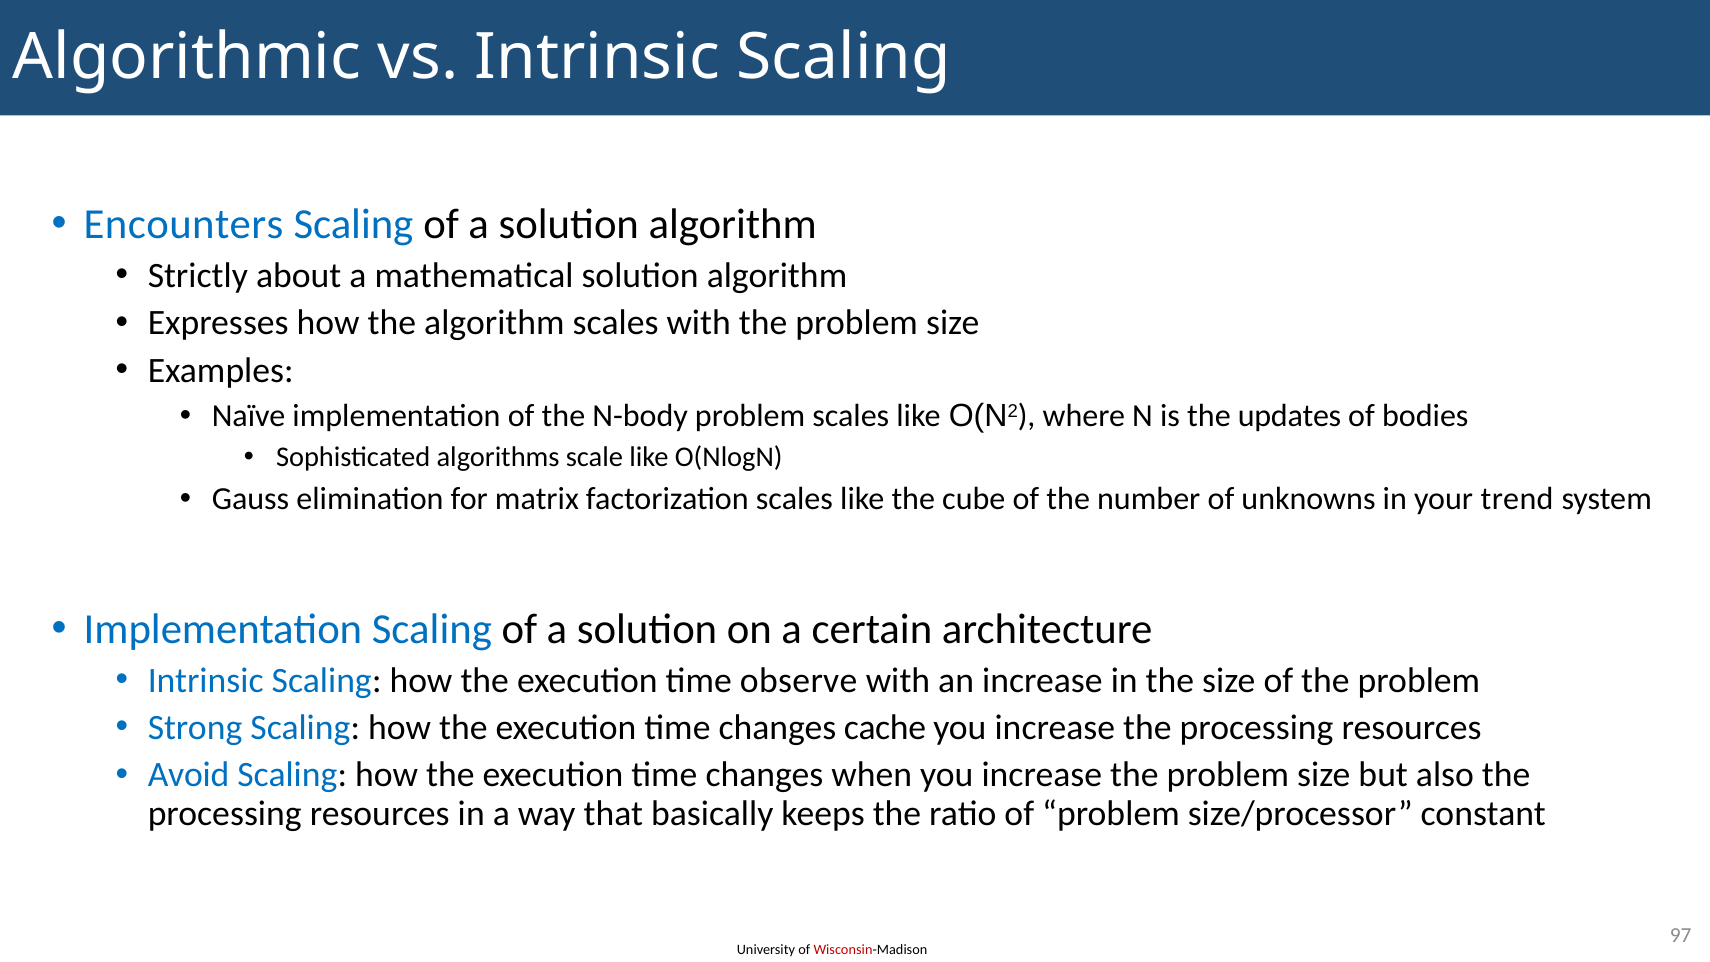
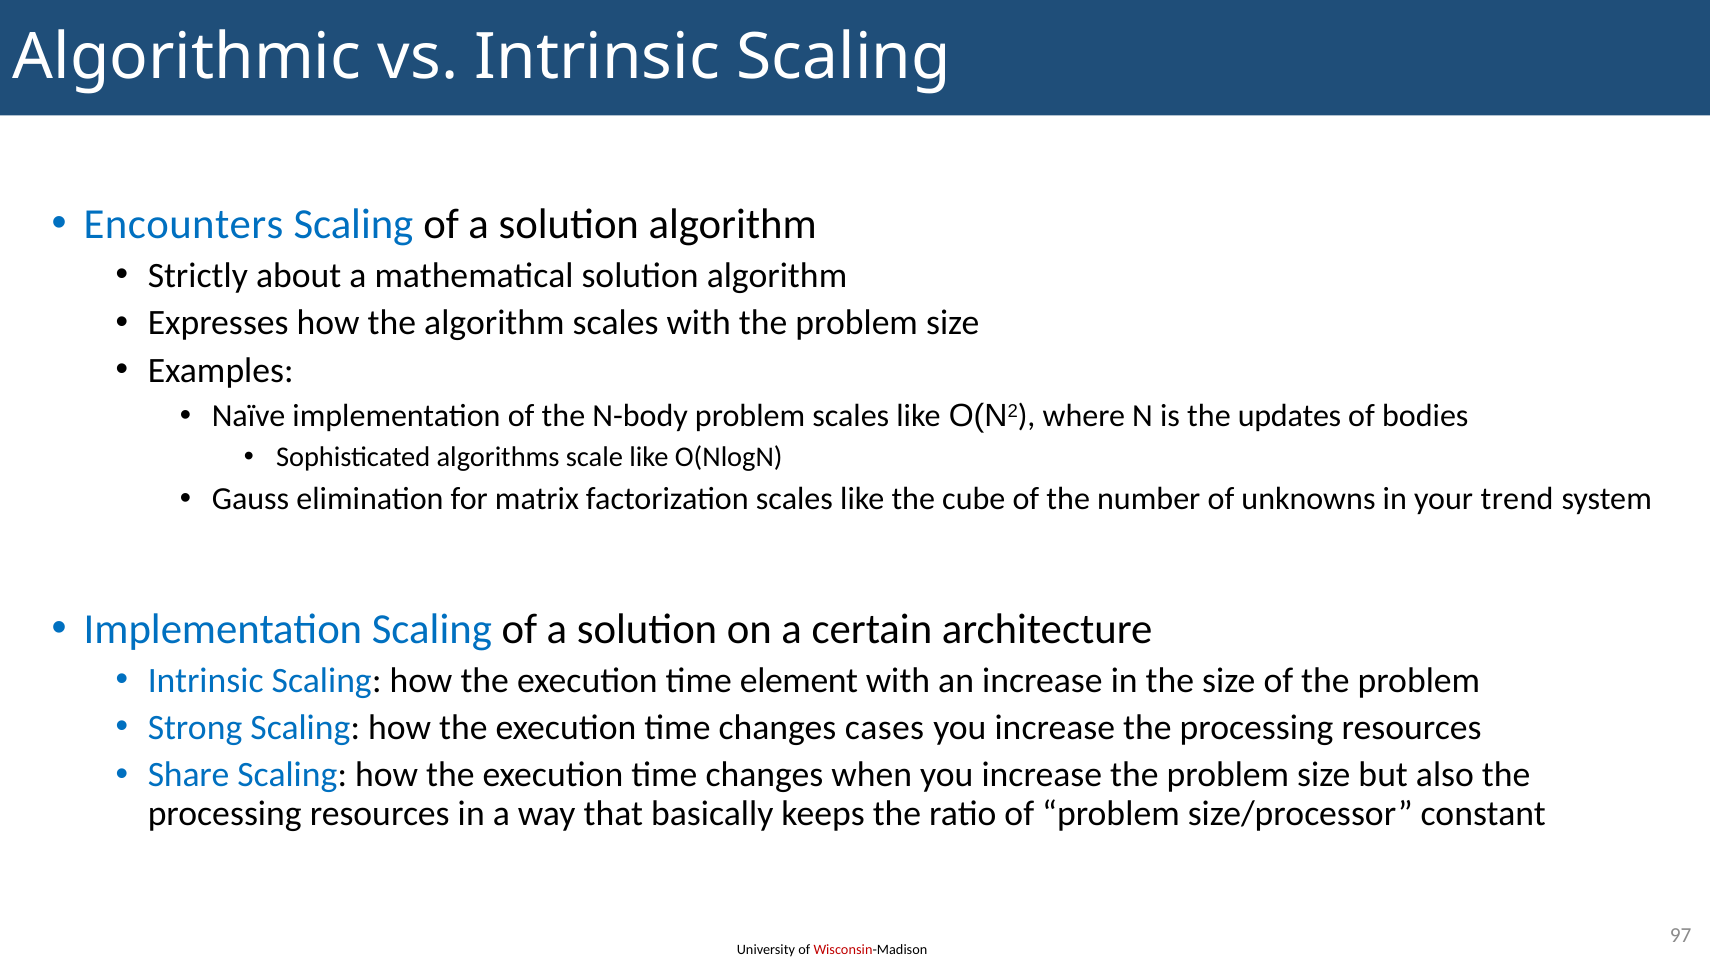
observe: observe -> element (799, 680)
cache: cache -> cases (885, 728)
Avoid: Avoid -> Share (189, 775)
